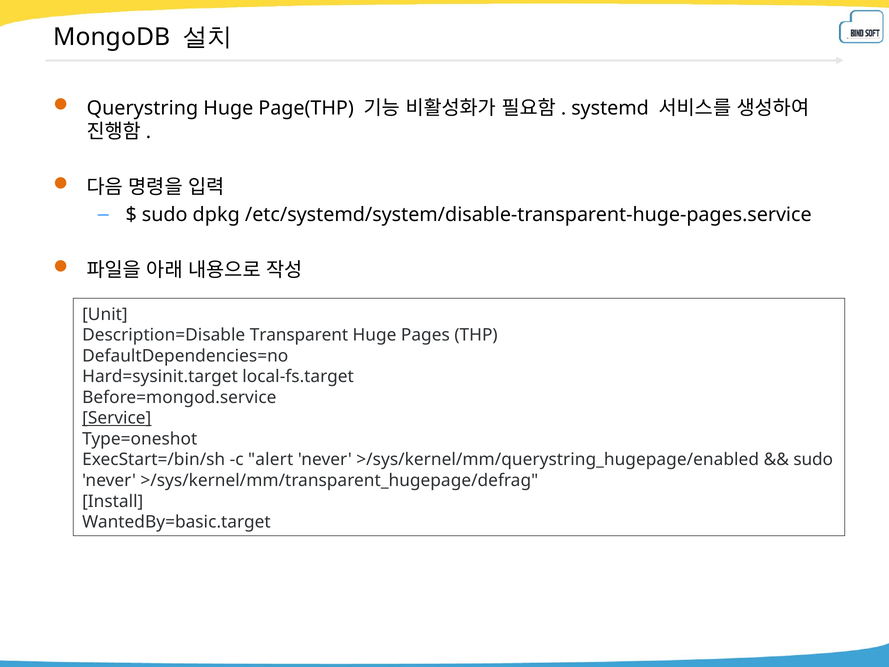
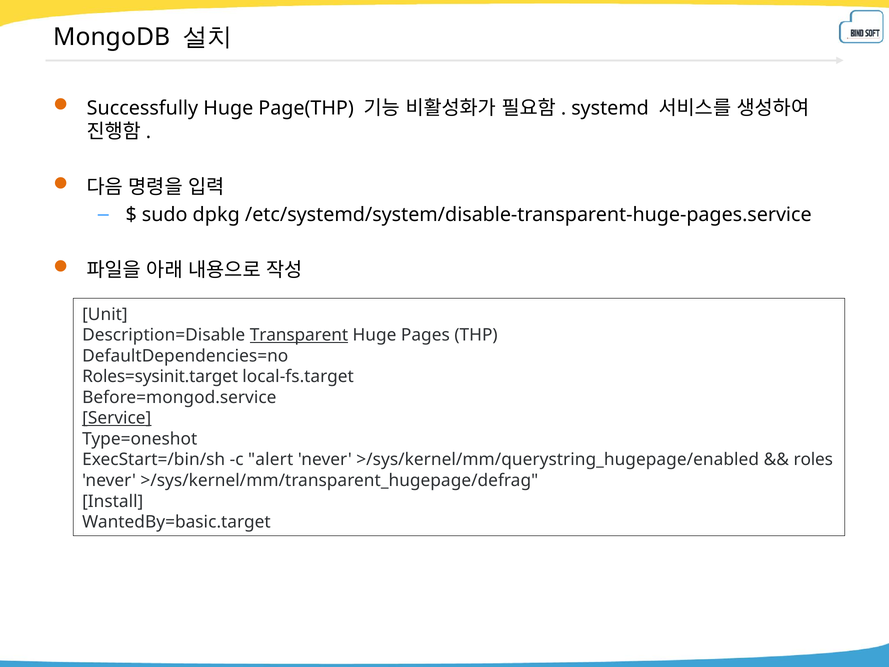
Querystring: Querystring -> Successfully (142, 108)
Transparent underline: none -> present (299, 335)
Hard=sysinit.target: Hard=sysinit.target -> Roles=sysinit.target (160, 377)
sudo: sudo -> roles (813, 460)
